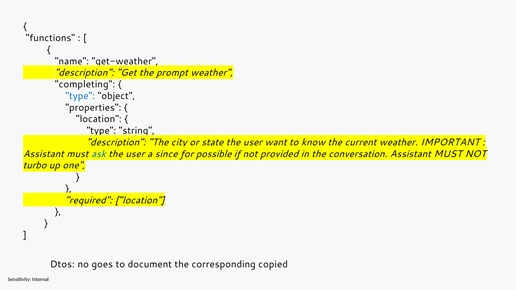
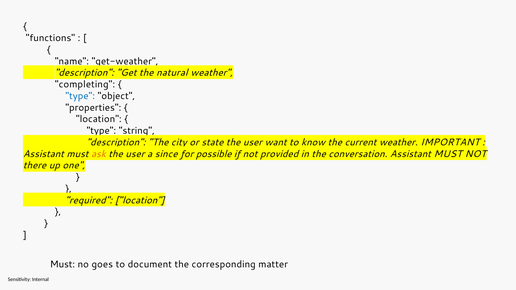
prompt: prompt -> natural (172, 73)
ask colour: blue -> orange (99, 154)
turbo: turbo -> there (35, 166)
Dtos: Dtos -> Must (62, 265)
copied: copied -> matter (273, 265)
